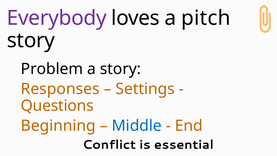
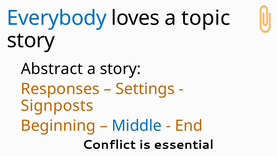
Everybody colour: purple -> blue (57, 18)
pitch: pitch -> topic (206, 18)
Problem: Problem -> Abstract (52, 69)
Questions: Questions -> Signposts (57, 106)
